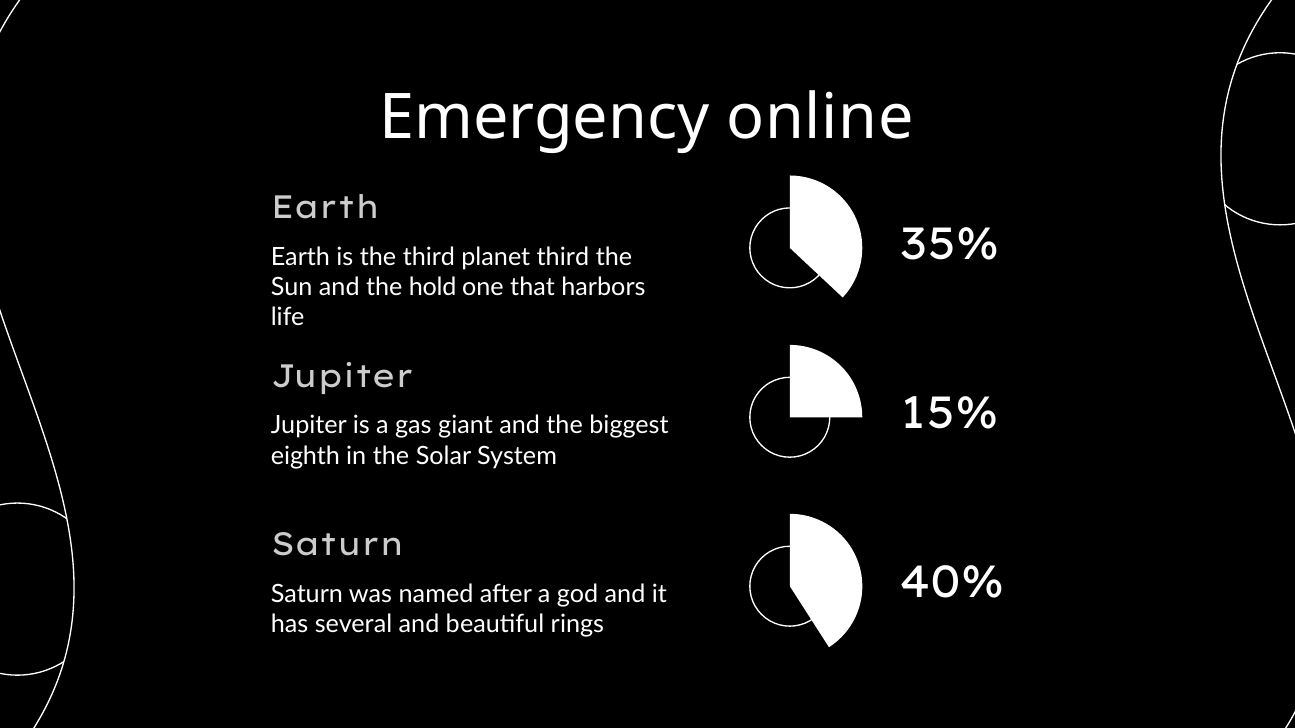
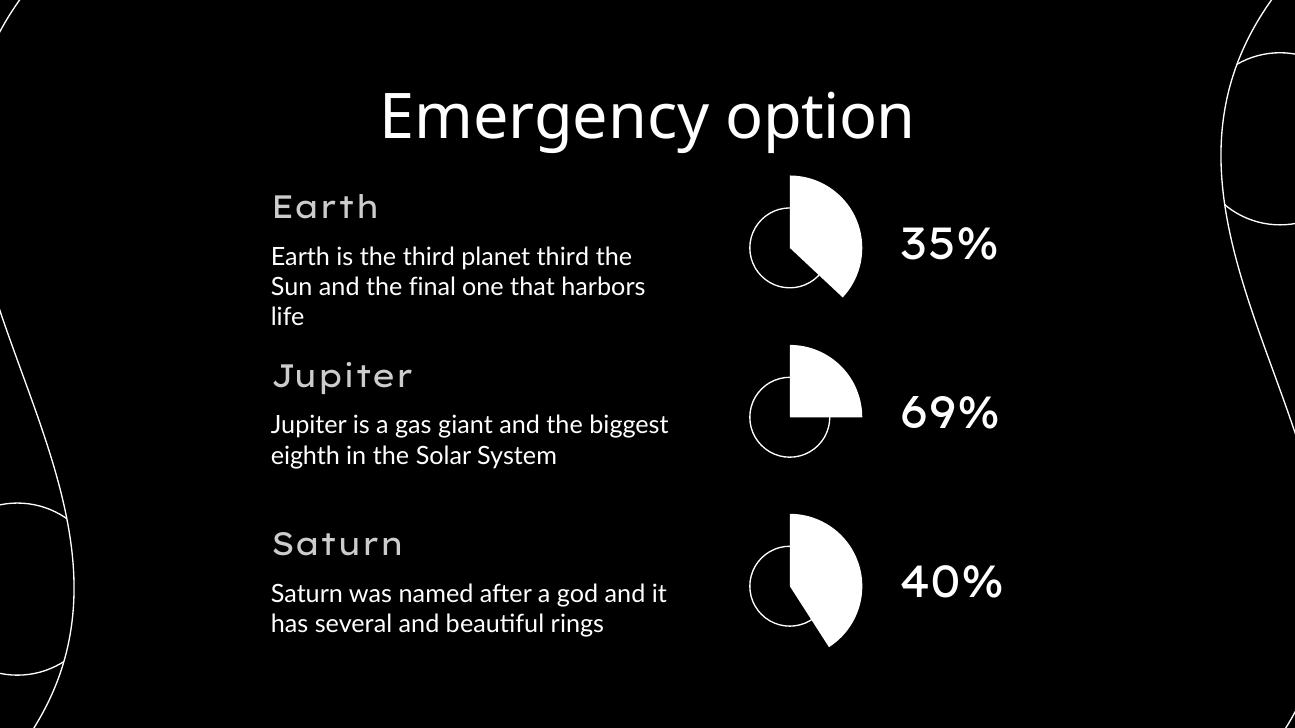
online: online -> option (821, 118)
hold: hold -> final (433, 288)
15%: 15% -> 69% (950, 414)
